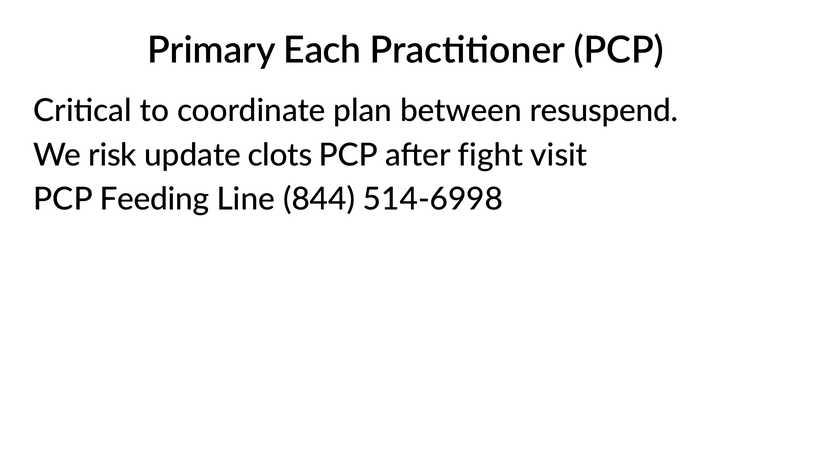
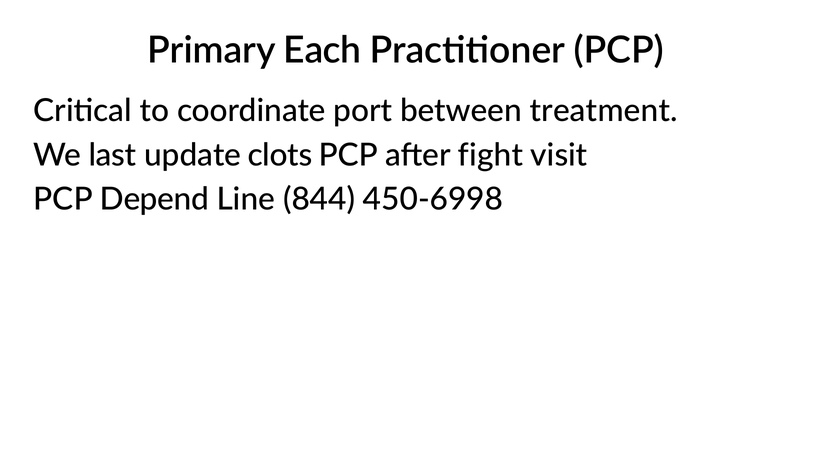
plan: plan -> port (363, 111)
resuspend: resuspend -> treatment (604, 111)
risk: risk -> last (112, 155)
Feeding: Feeding -> Depend (154, 199)
514-6998: 514-6998 -> 450-6998 (433, 199)
